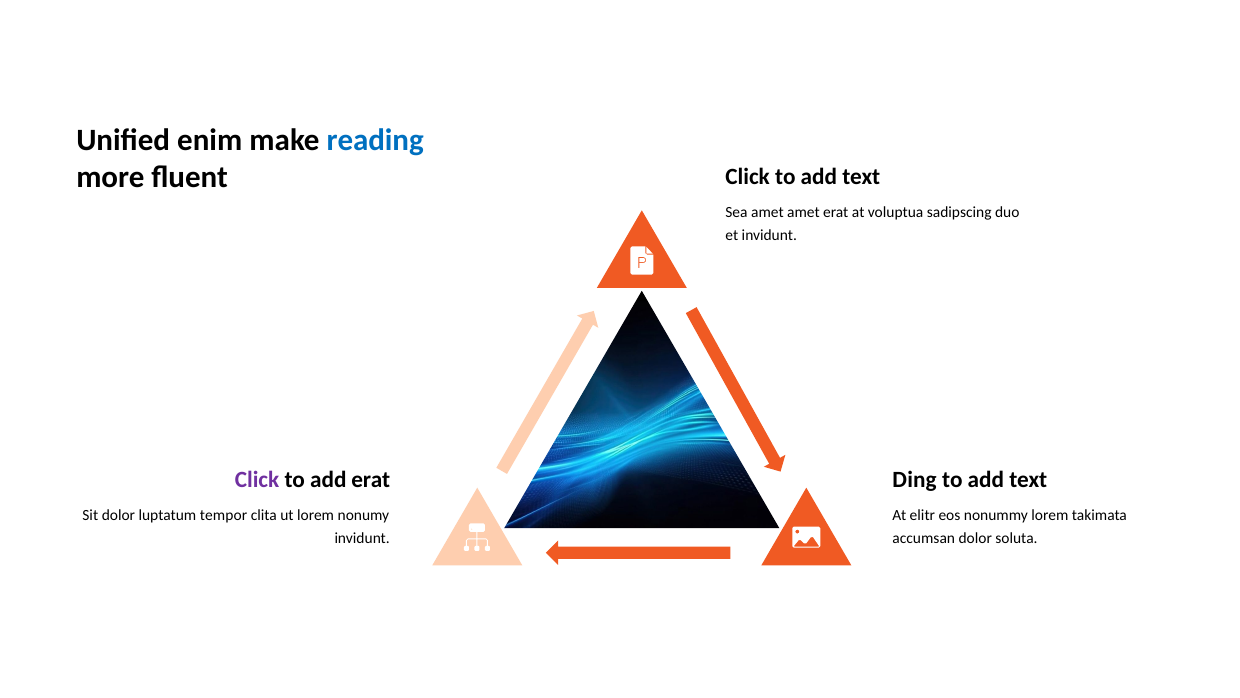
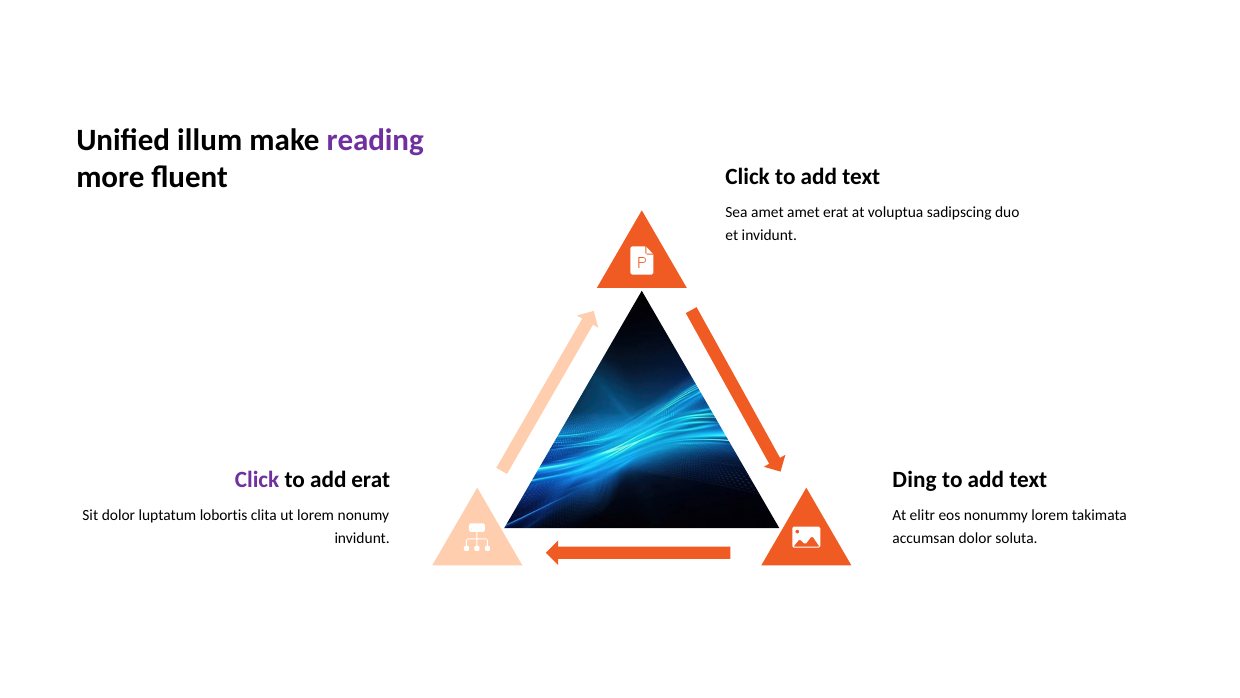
enim: enim -> illum (210, 140)
reading colour: blue -> purple (375, 140)
tempor: tempor -> lobortis (224, 515)
